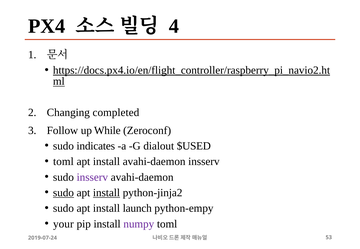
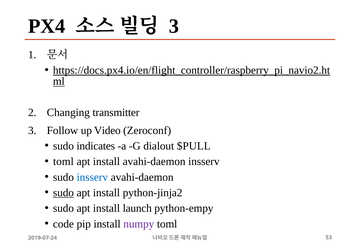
4: 4 -> 3 (174, 26)
completed: completed -> transmitter (116, 113)
While: While -> Video (107, 130)
$USED: $USED -> $PULL (194, 146)
insserv colour: purple -> blue (92, 177)
install underline: present -> none (106, 193)
your: your -> code (63, 224)
